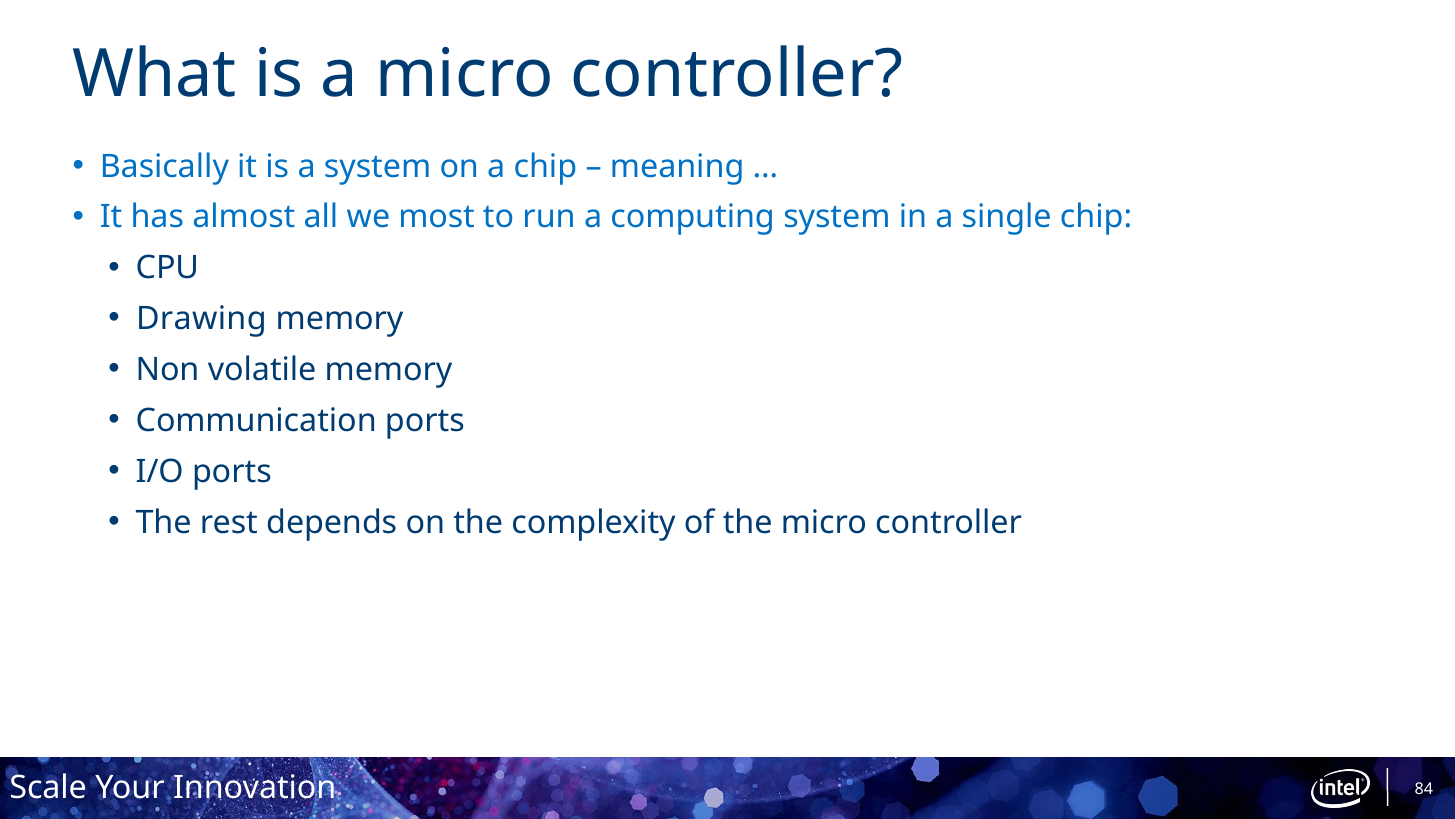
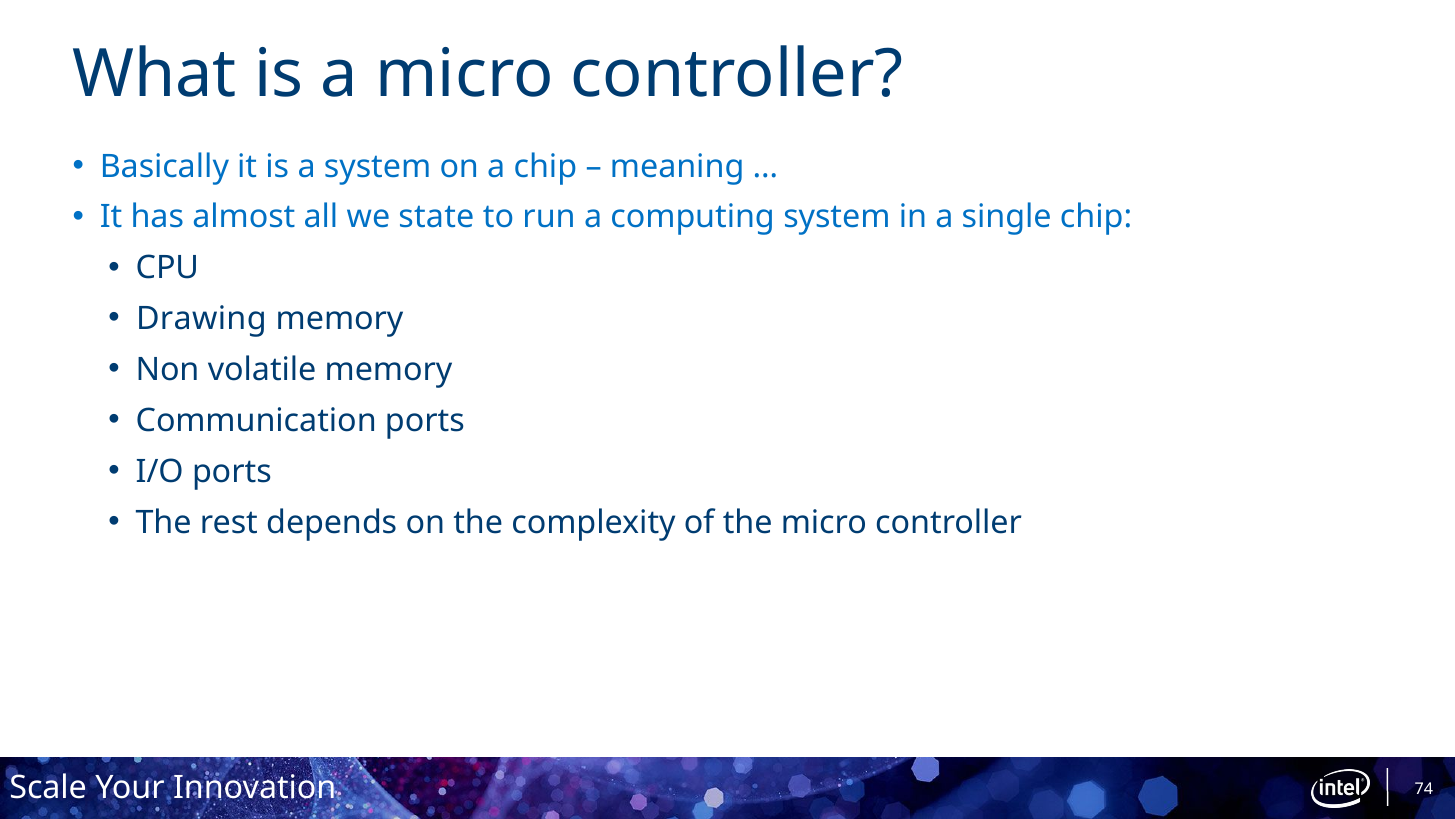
most: most -> state (436, 217)
84: 84 -> 74 (1424, 789)
